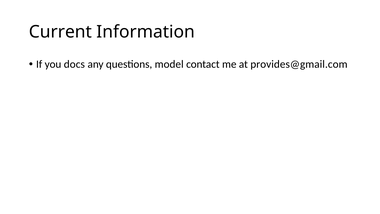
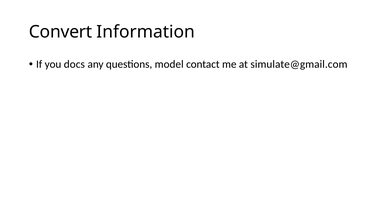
Current: Current -> Convert (61, 32)
provides@gmail.com: provides@gmail.com -> simulate@gmail.com (299, 64)
